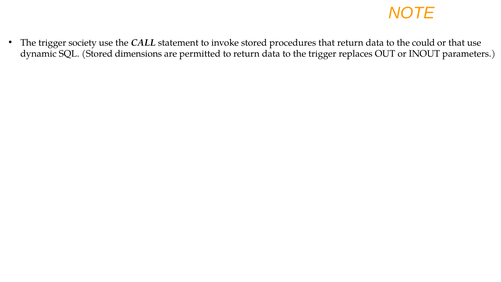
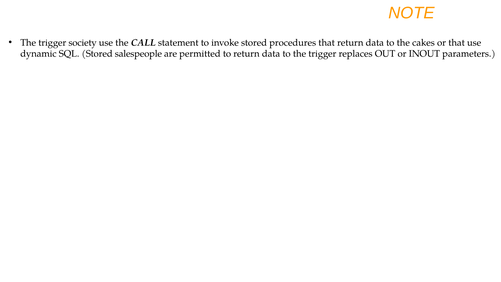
could: could -> cakes (423, 43)
dimensions: dimensions -> salespeople (138, 54)
